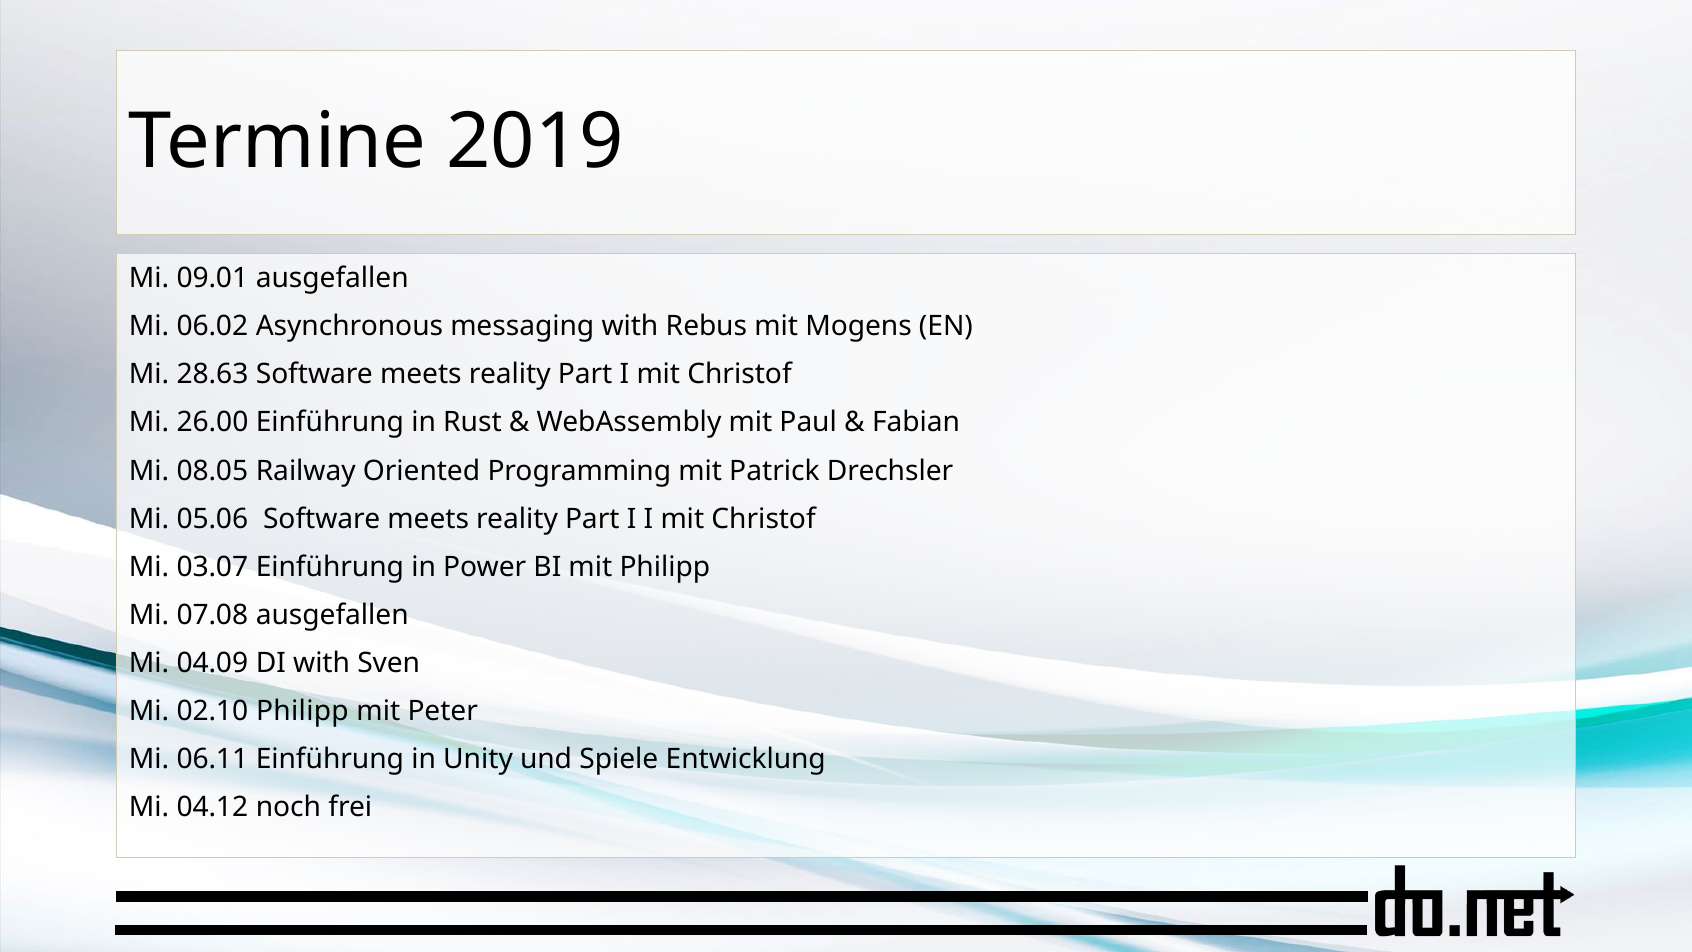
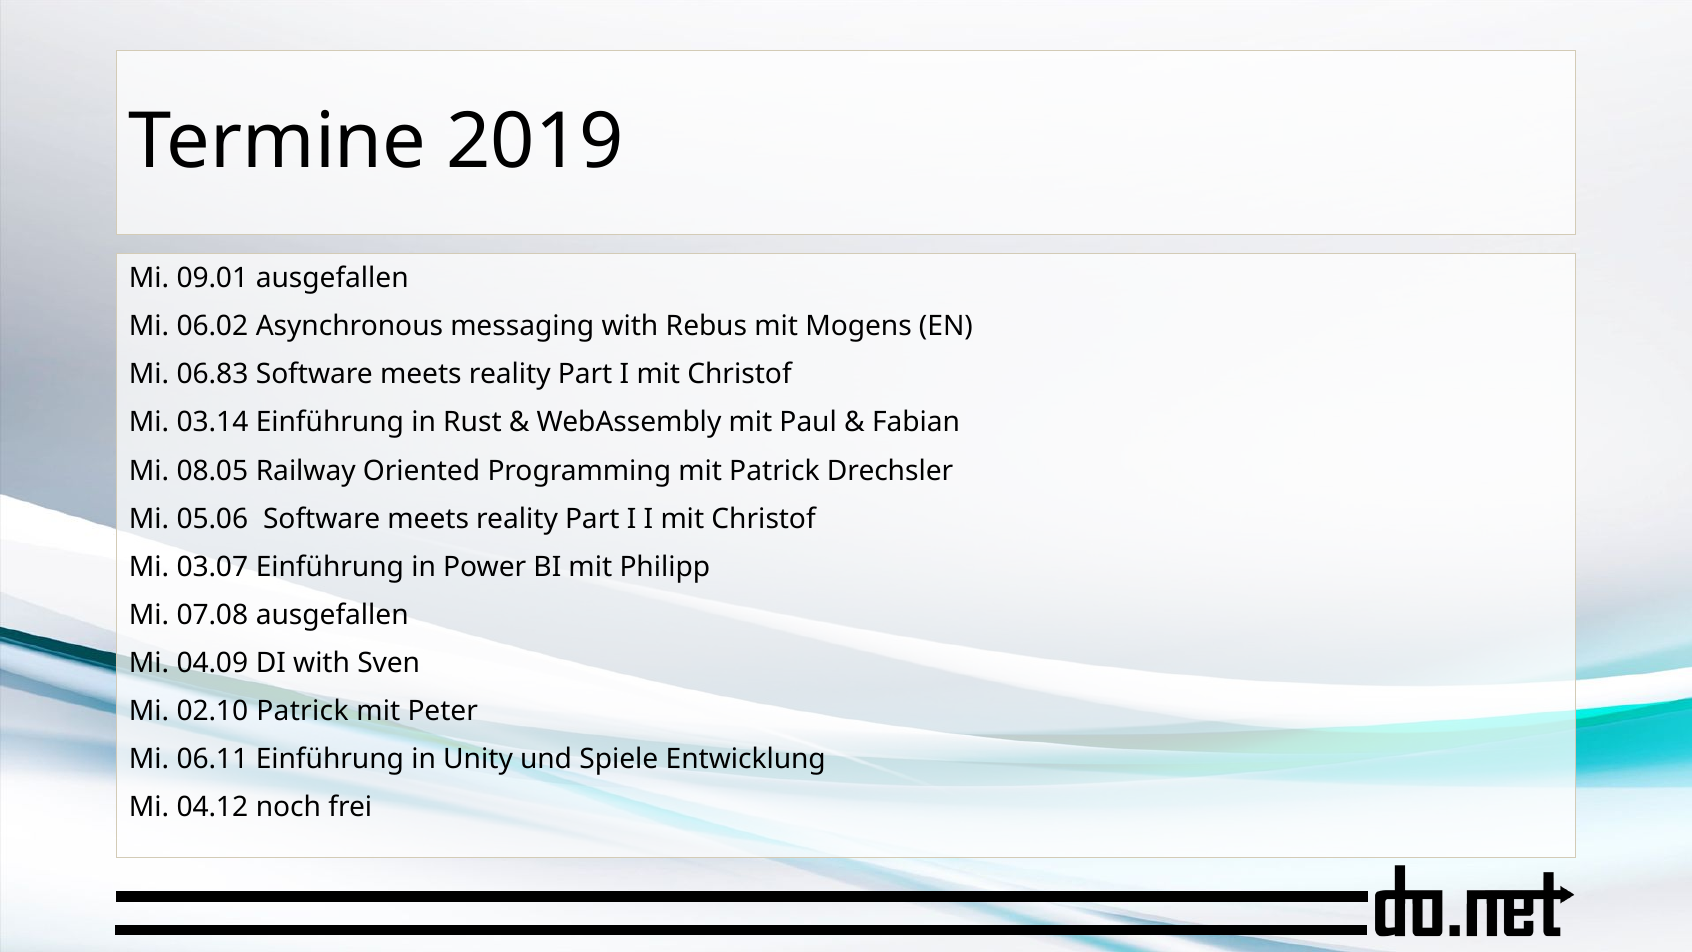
28.63: 28.63 -> 06.83 (212, 374)
26.00: 26.00 -> 03.14 (212, 423)
02.10 Philipp: Philipp -> Patrick (302, 711)
